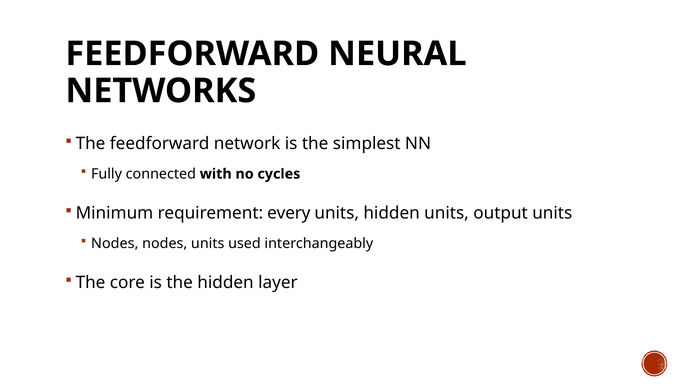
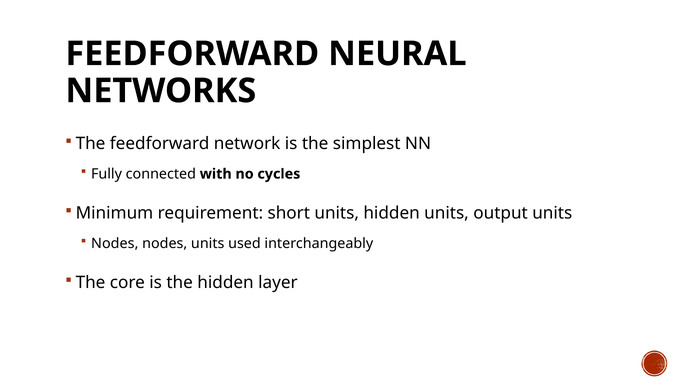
every: every -> short (289, 213)
